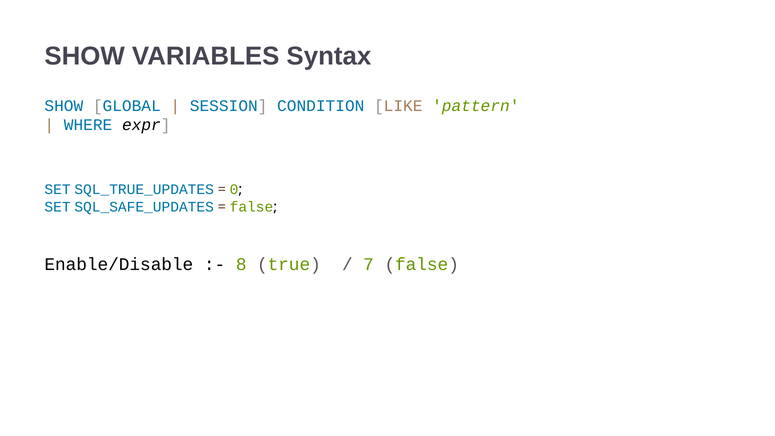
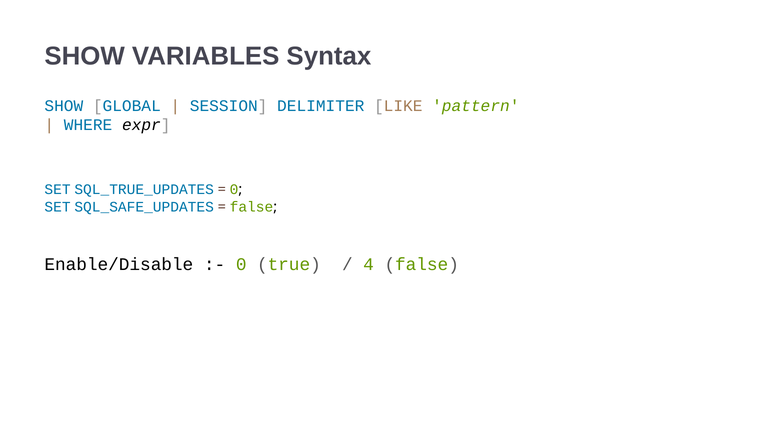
CONDITION: CONDITION -> DELIMITER (321, 106)
8: 8 -> 0 (241, 265)
7: 7 -> 4 (369, 265)
